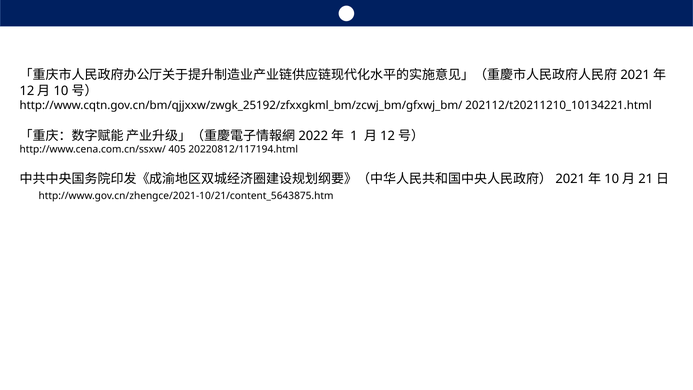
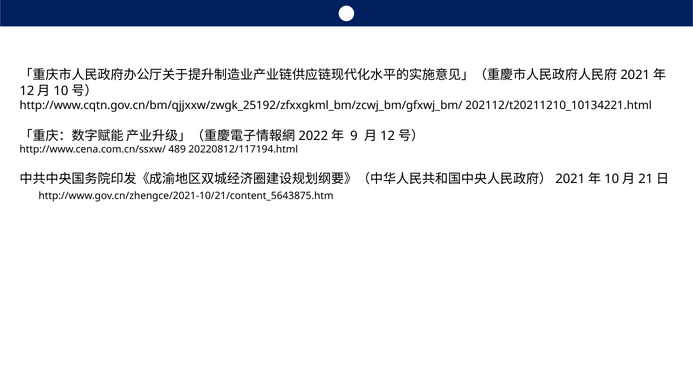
1: 1 -> 9 (354, 136)
405: 405 -> 489 (177, 149)
